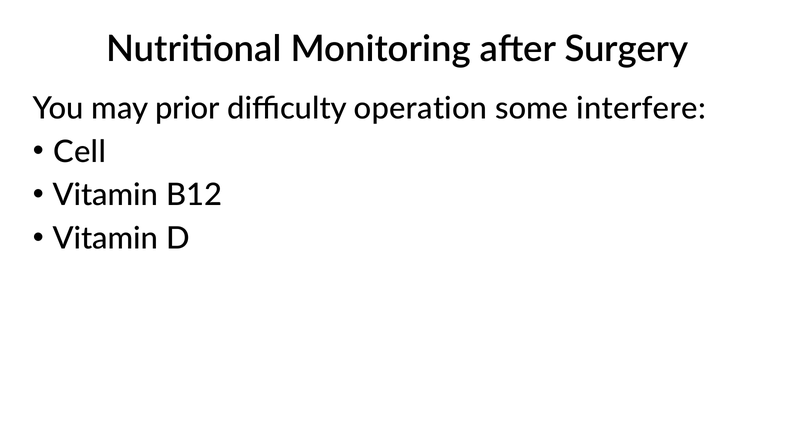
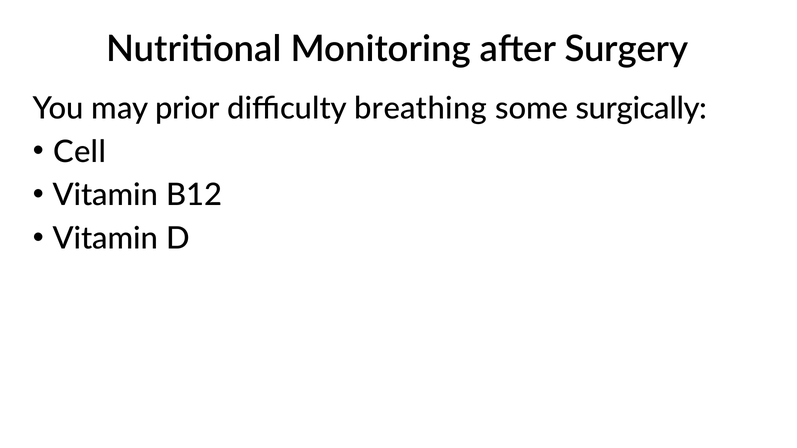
operation: operation -> breathing (420, 108)
interfere: interfere -> surgically (641, 108)
